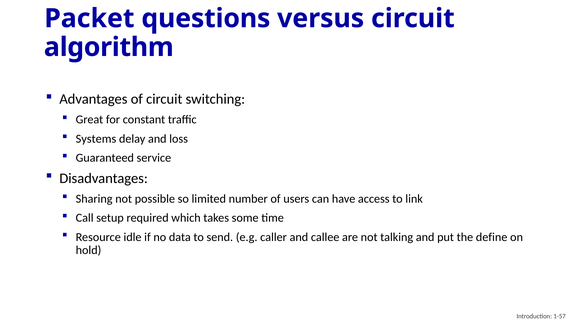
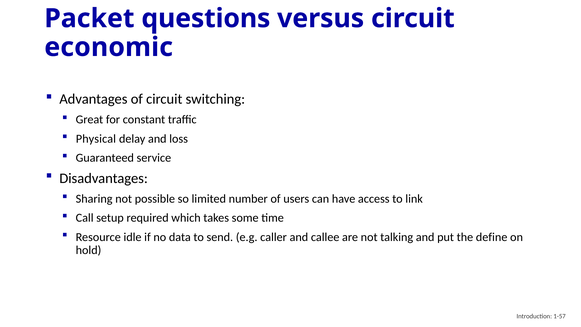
algorithm: algorithm -> economic (109, 47)
Systems: Systems -> Physical (96, 139)
